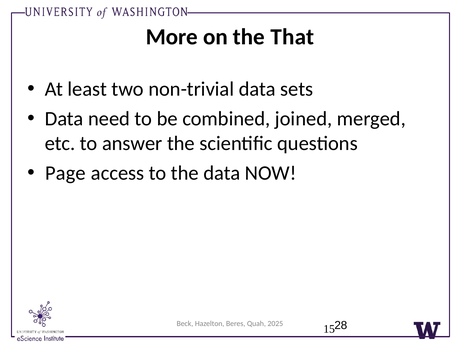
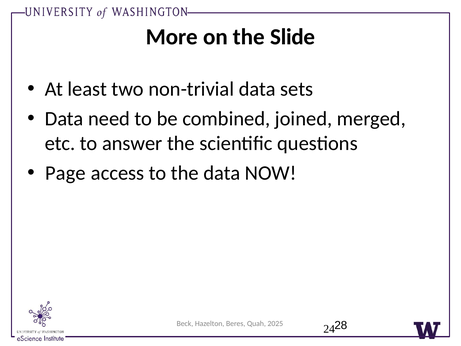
That: That -> Slide (293, 37)
15: 15 -> 24 (329, 329)
